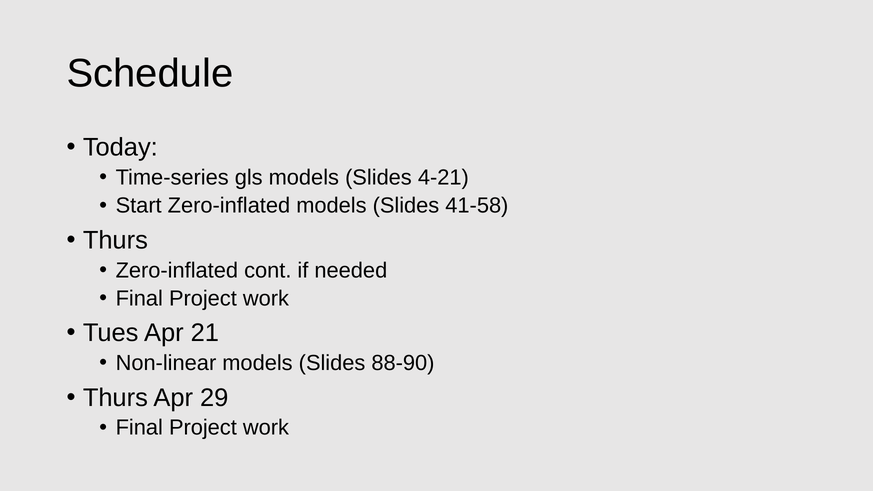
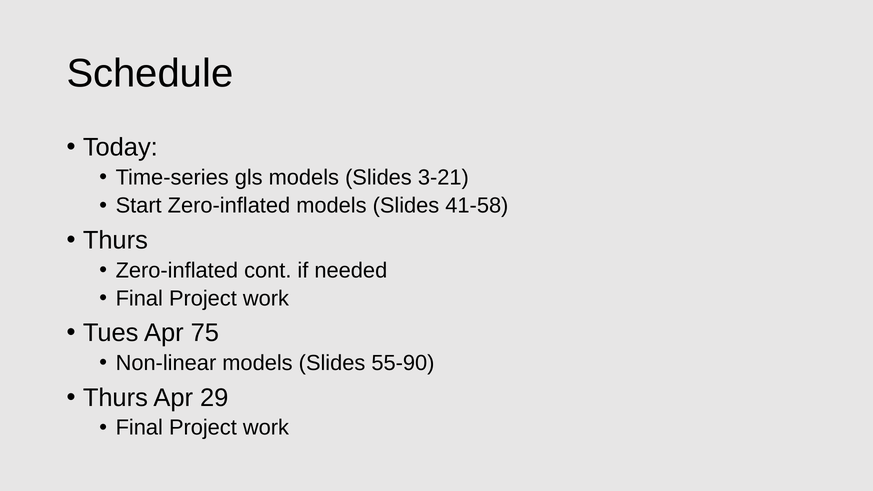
4-21: 4-21 -> 3-21 (443, 178)
21: 21 -> 75 (205, 333)
88-90: 88-90 -> 55-90 (403, 363)
